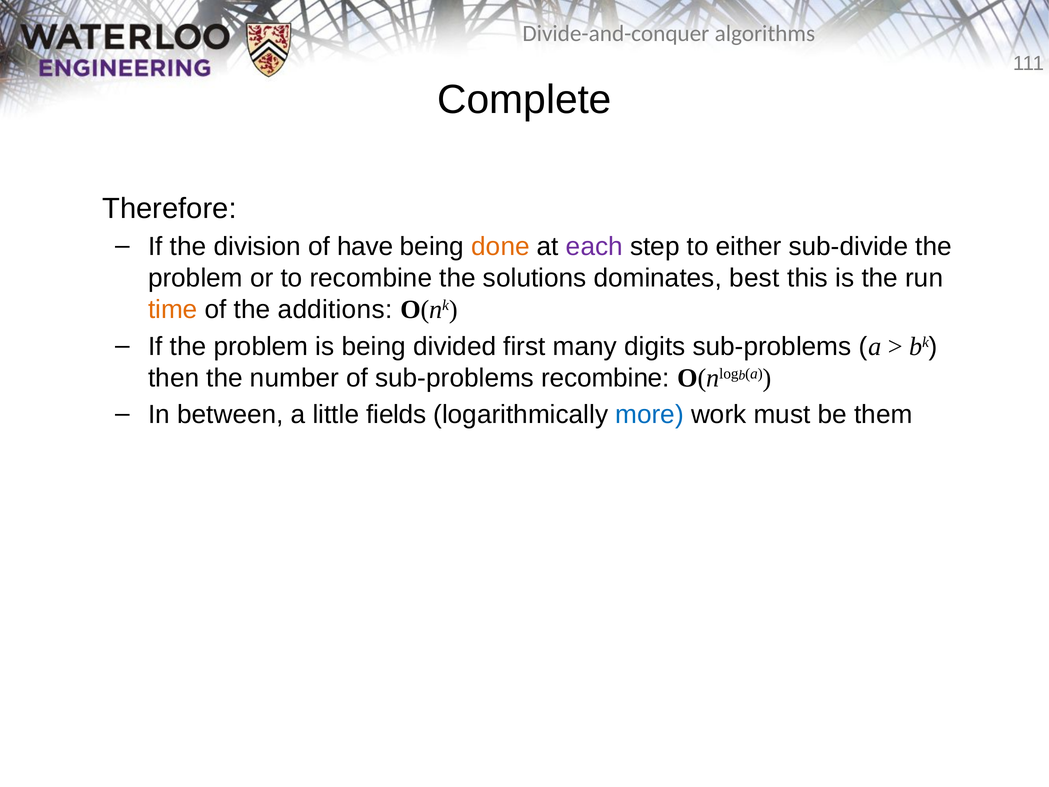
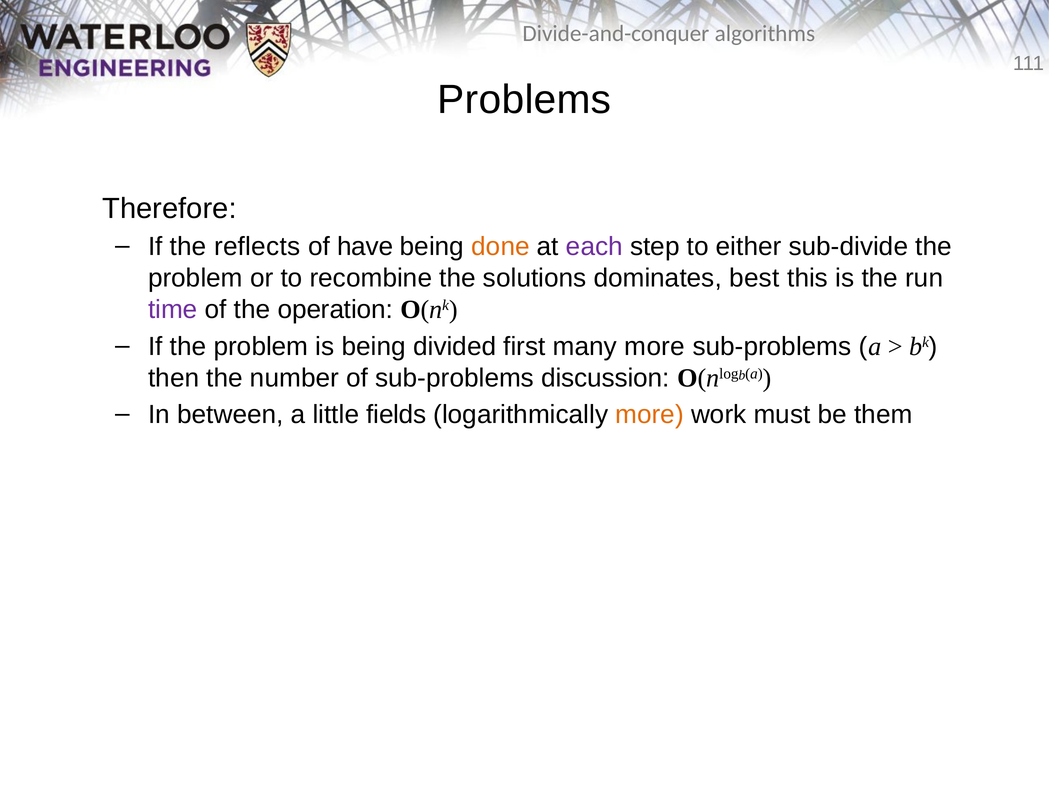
Complete: Complete -> Problems (524, 100)
division: division -> reflects (257, 247)
time colour: orange -> purple (173, 310)
additions: additions -> operation (335, 310)
many digits: digits -> more (655, 346)
sub-problems recombine: recombine -> discussion (605, 378)
more colour: blue -> orange (650, 414)
